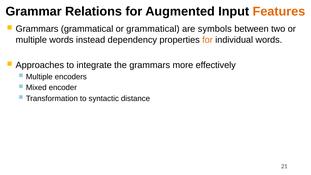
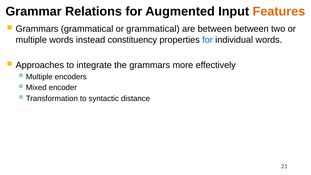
are symbols: symbols -> between (215, 29)
dependency: dependency -> constituency (132, 40)
for colour: orange -> blue (208, 40)
